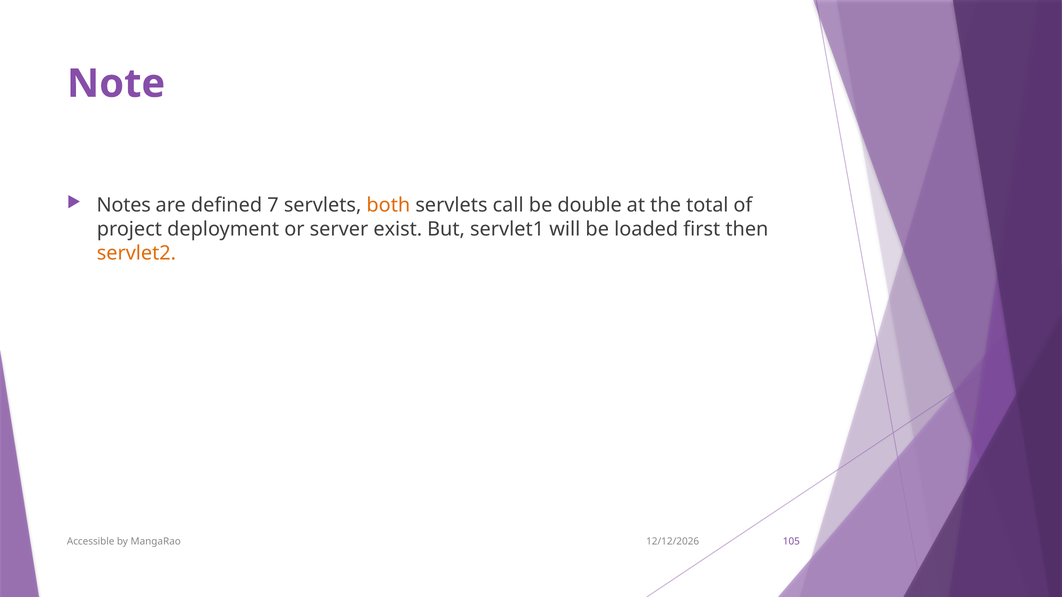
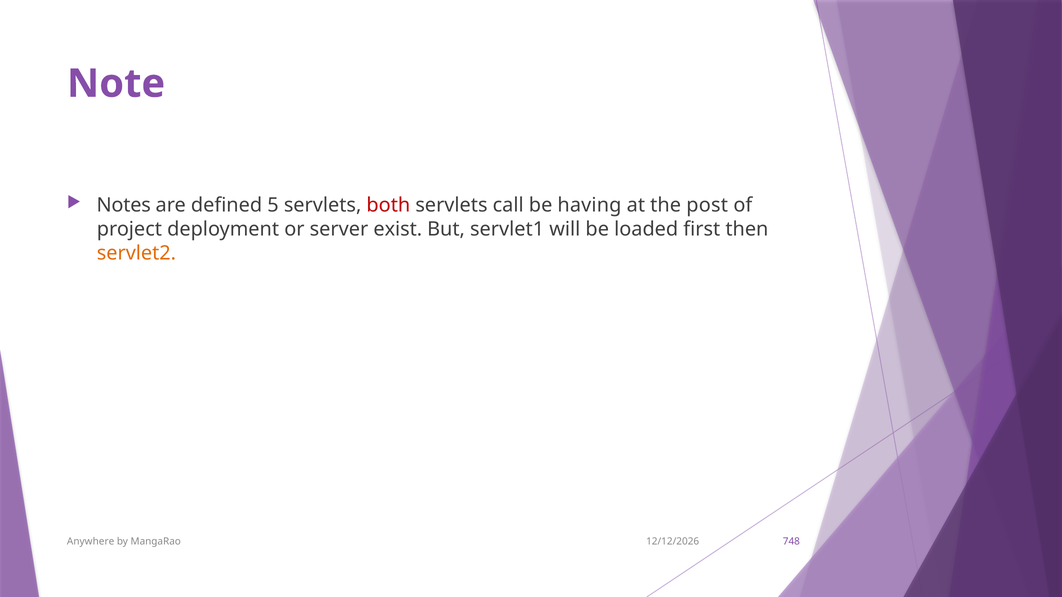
7: 7 -> 5 (273, 206)
both colour: orange -> red (388, 206)
double: double -> having (589, 206)
total: total -> post (707, 206)
Accessible: Accessible -> Anywhere (91, 542)
105: 105 -> 748 (791, 542)
